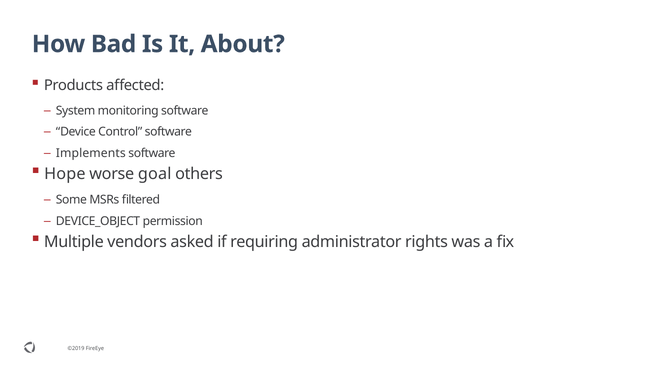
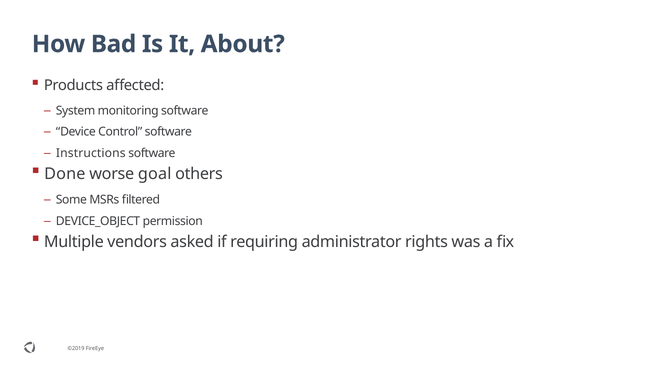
Implements: Implements -> Instructions (91, 153)
Hope: Hope -> Done (65, 174)
